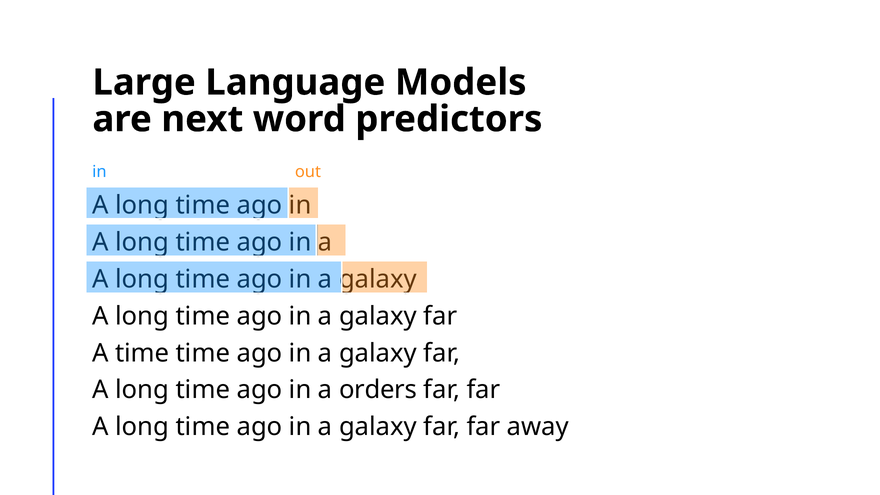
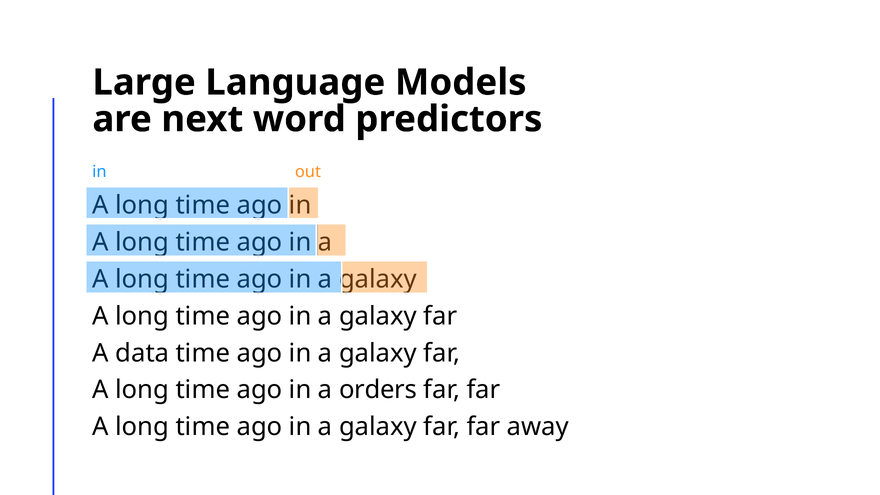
A time: time -> data (142, 353)
